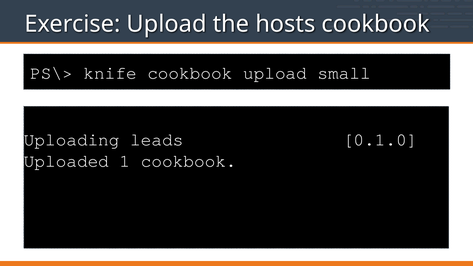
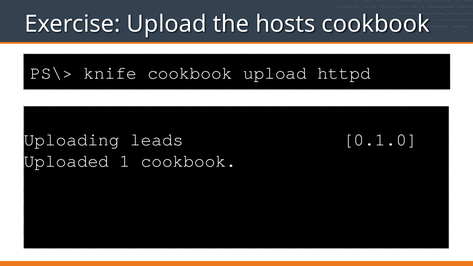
small: small -> httpd (344, 73)
